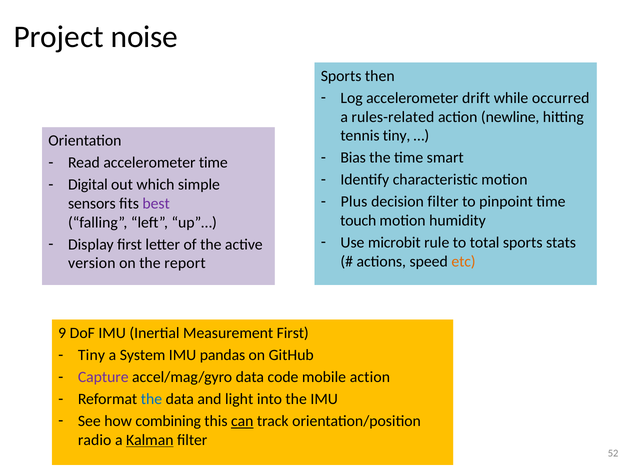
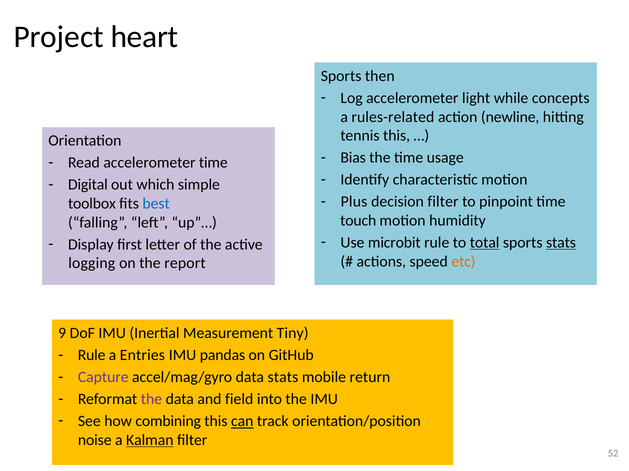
noise: noise -> heart (144, 37)
drift: drift -> light (476, 98)
occurred: occurred -> concepts (561, 98)
tennis tiny: tiny -> this (397, 136)
smart: smart -> usage (445, 158)
sensors: sensors -> toolbox (92, 204)
best colour: purple -> blue (156, 204)
total underline: none -> present (485, 243)
stats underline: none -> present (561, 243)
version: version -> logging (92, 264)
Measurement First: First -> Tiny (293, 334)
Tiny: Tiny -> Rule (92, 356)
System: System -> Entries (142, 356)
data code: code -> stats (283, 378)
mobile action: action -> return (370, 378)
the colour: blue -> purple (151, 400)
light: light -> field (239, 400)
radio: radio -> noise (95, 441)
